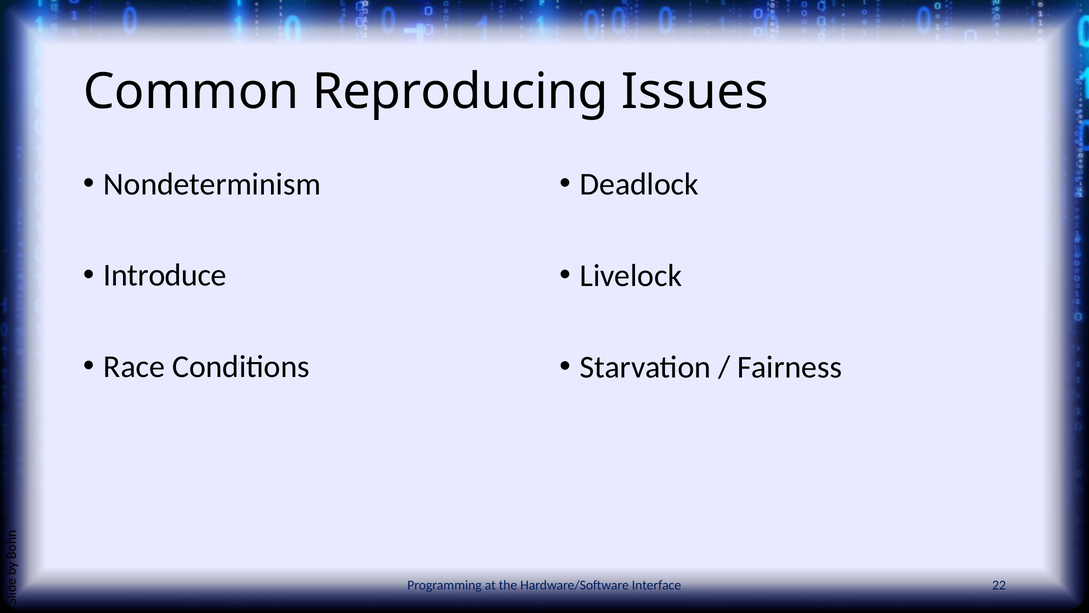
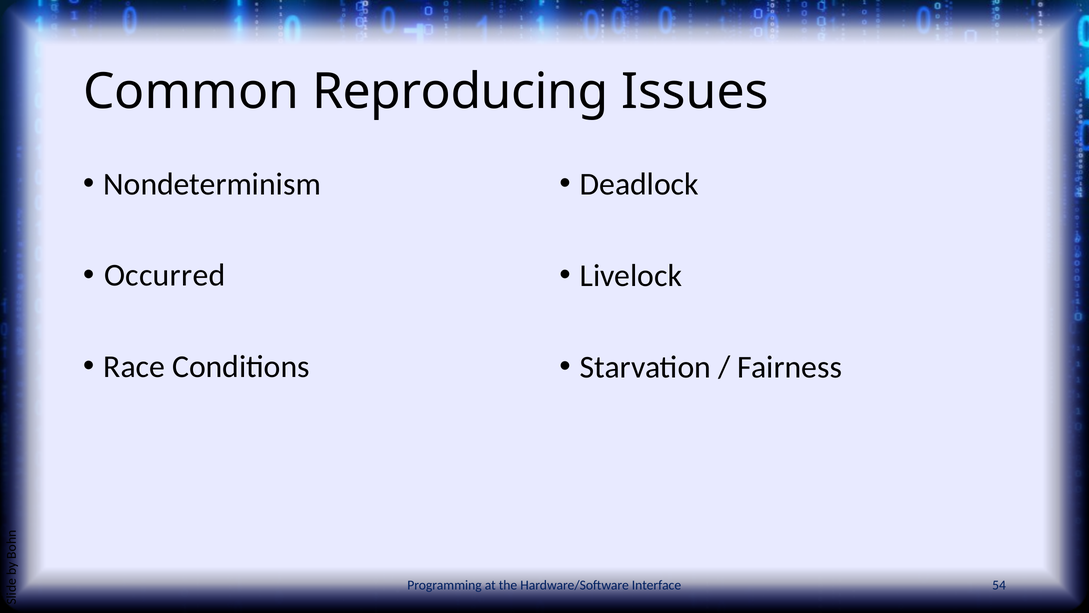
Introduce: Introduce -> Occurred (165, 275)
22: 22 -> 54 (999, 585)
